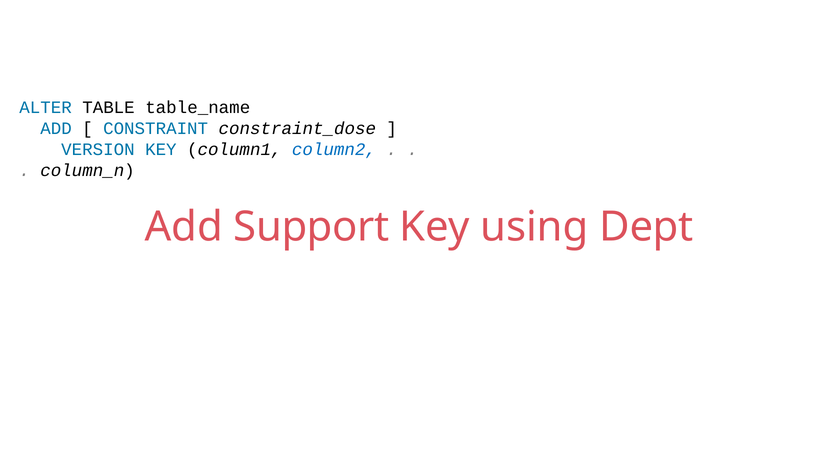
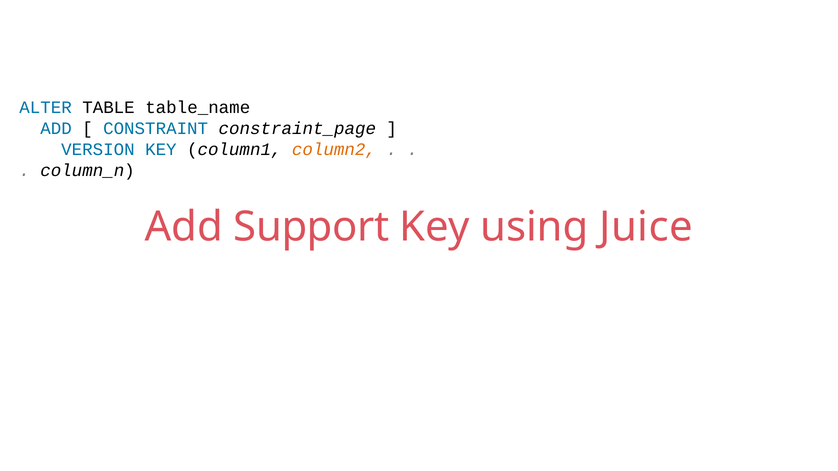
constraint_dose: constraint_dose -> constraint_page (297, 129)
column2 colour: blue -> orange (334, 150)
Dept: Dept -> Juice (646, 227)
